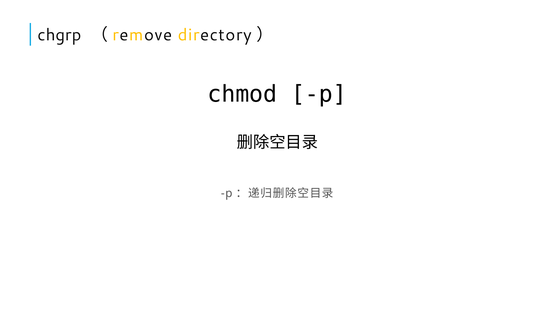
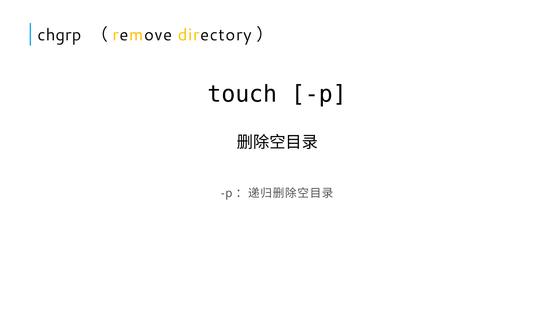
chmod: chmod -> touch (242, 94)
